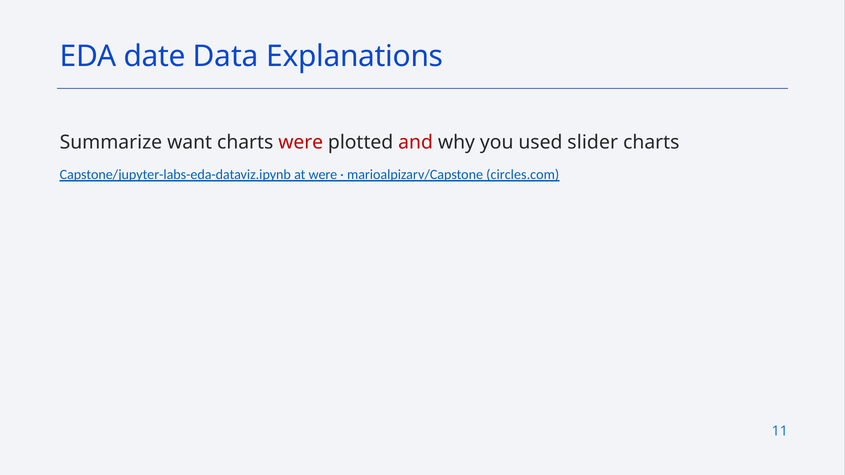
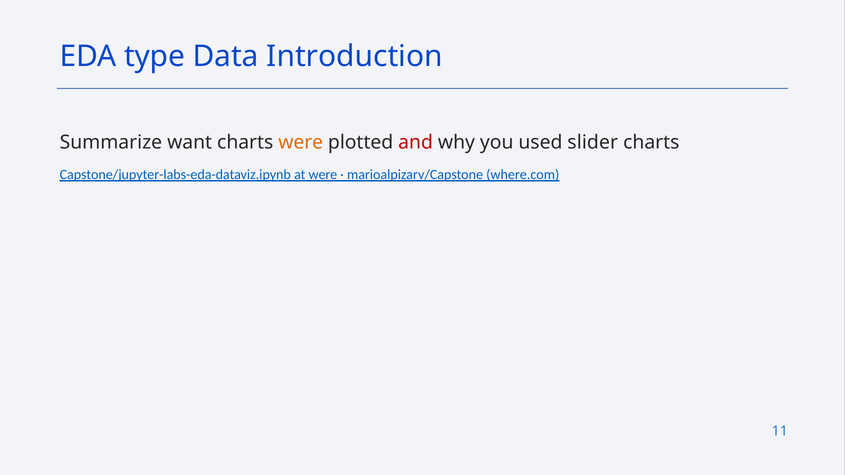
date: date -> type (155, 56)
Explanations: Explanations -> Introduction (355, 56)
were colour: red -> orange (301, 143)
circles.com: circles.com -> where.com (523, 175)
